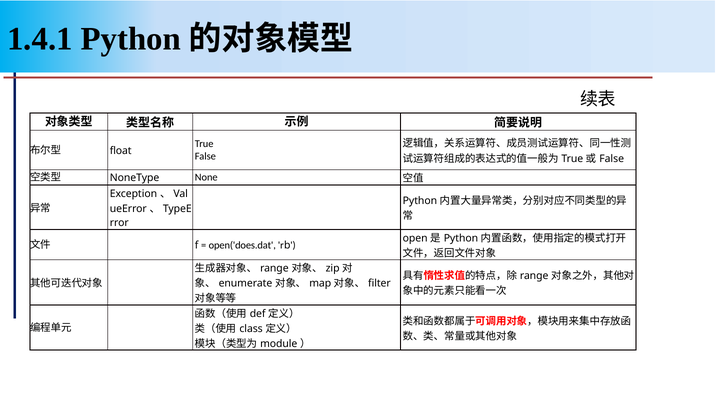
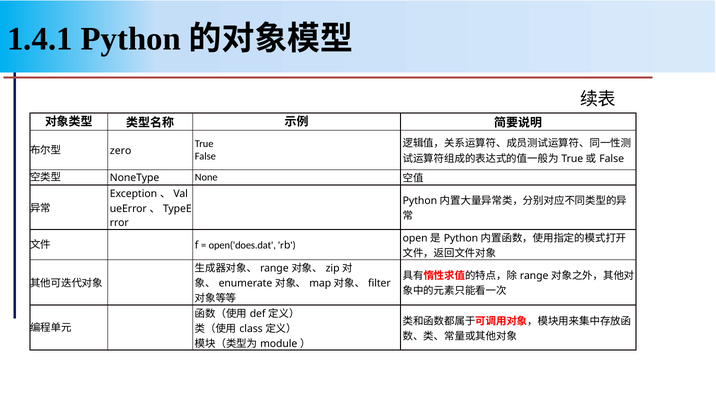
float: float -> zero (121, 150)
